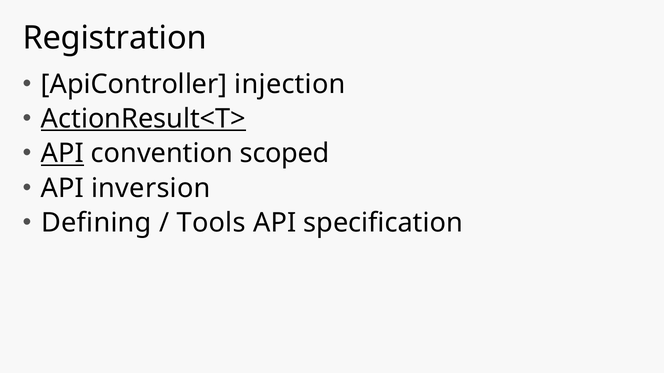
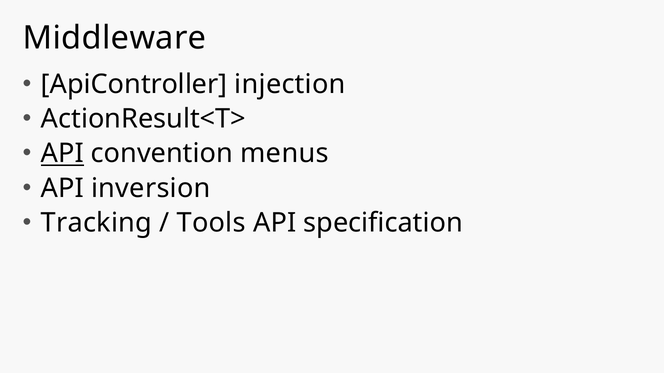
Registration: Registration -> Middleware (114, 38)
ActionResult<T> underline: present -> none (143, 119)
scoped: scoped -> menus (284, 154)
Defining: Defining -> Tracking (96, 223)
